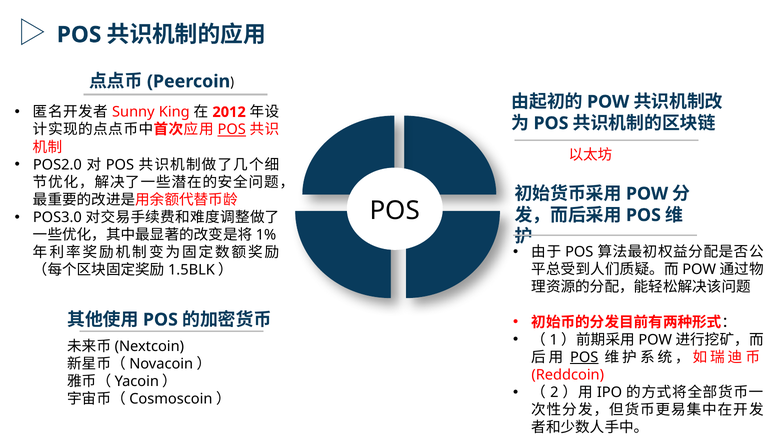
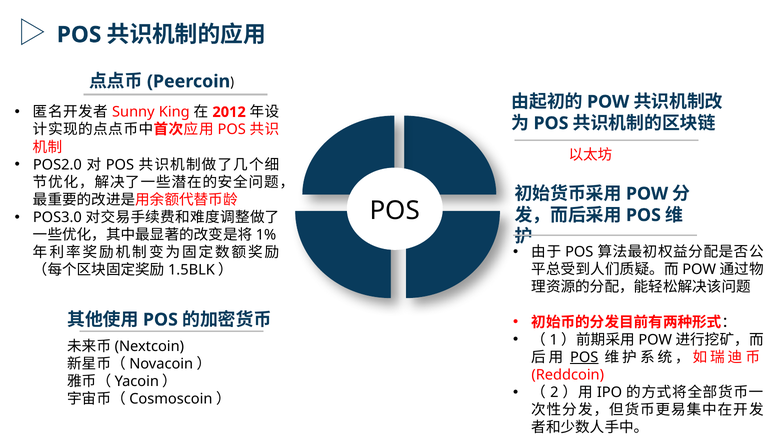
POS underline: present -> none (232, 130)
